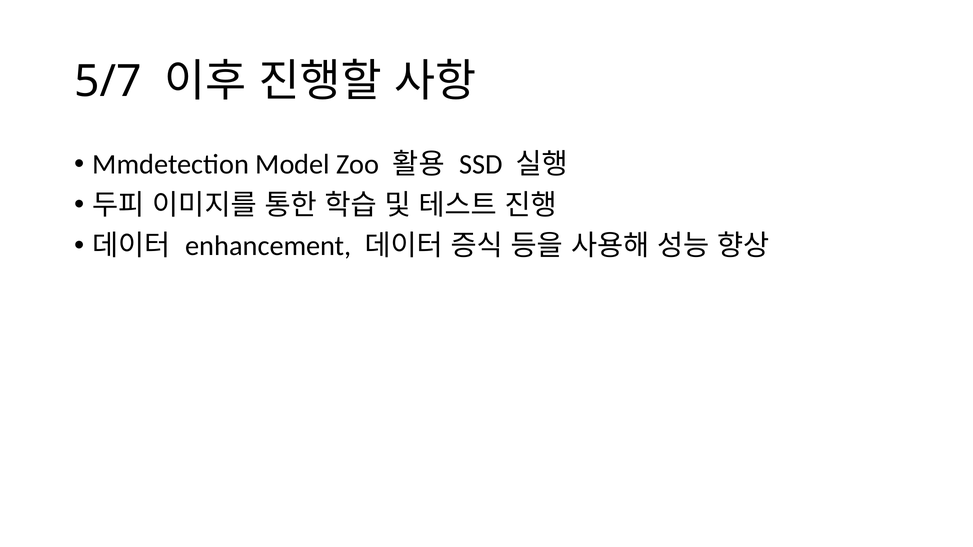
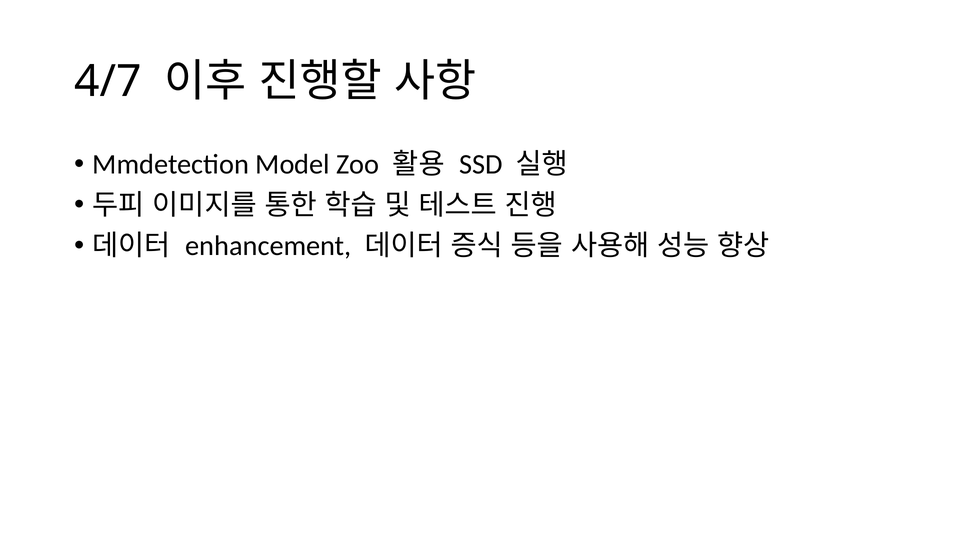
5/7: 5/7 -> 4/7 (108, 82)
